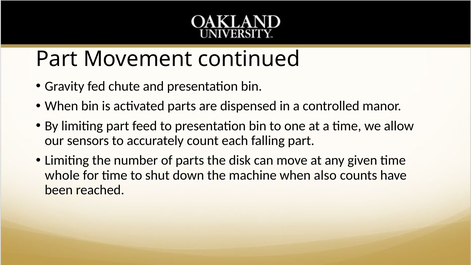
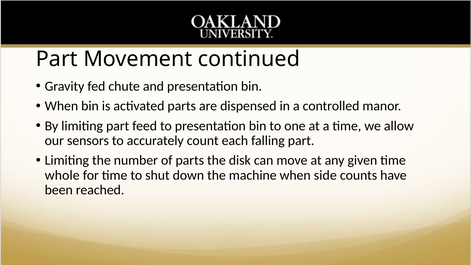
also: also -> side (325, 175)
